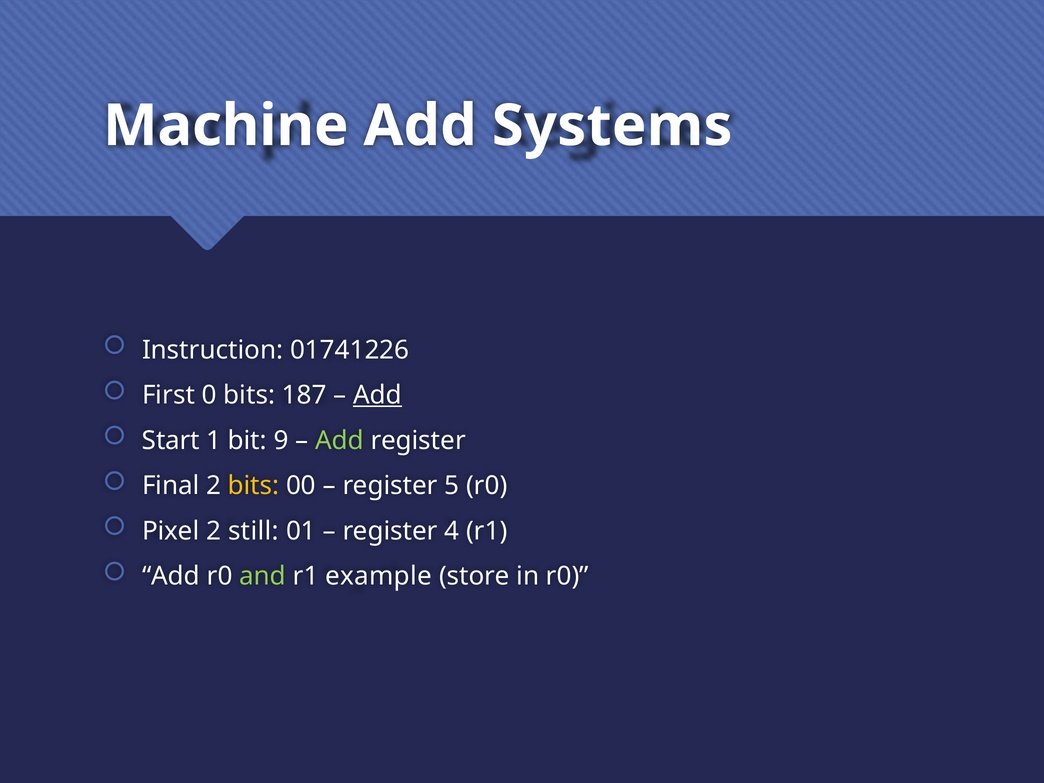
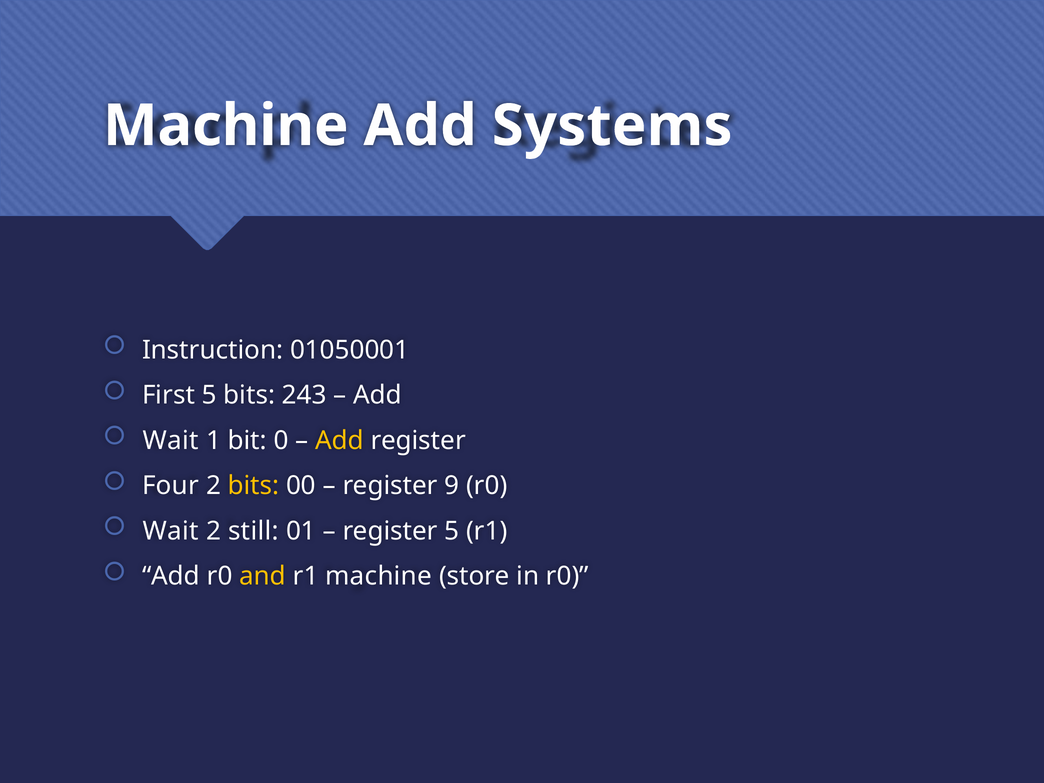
01741226: 01741226 -> 01050001 (350, 350)
First 0: 0 -> 5 (209, 395)
187: 187 -> 243 (304, 395)
Add underline: present -> none (378, 395)
Start: Start -> Wait (171, 440)
9: 9 -> 0 (281, 440)
Add colour: light green -> yellow (340, 440)
Final: Final -> Four (171, 486)
5: 5 -> 9 (452, 486)
Pixel: Pixel -> Wait (171, 531)
register 4: 4 -> 5 (452, 531)
and colour: light green -> yellow (263, 576)
r1 example: example -> machine (379, 576)
